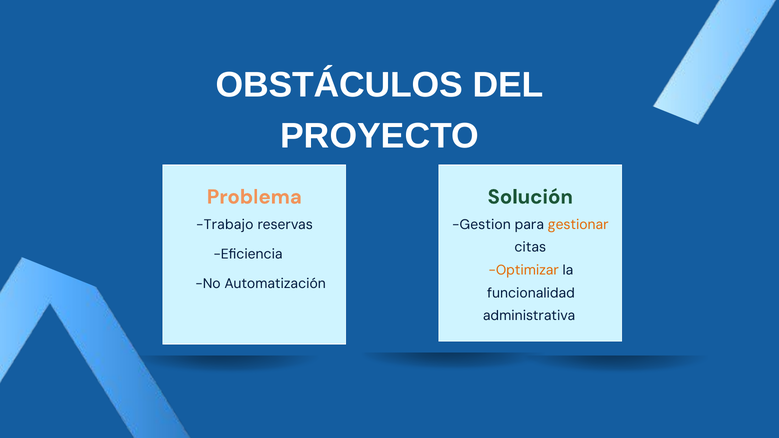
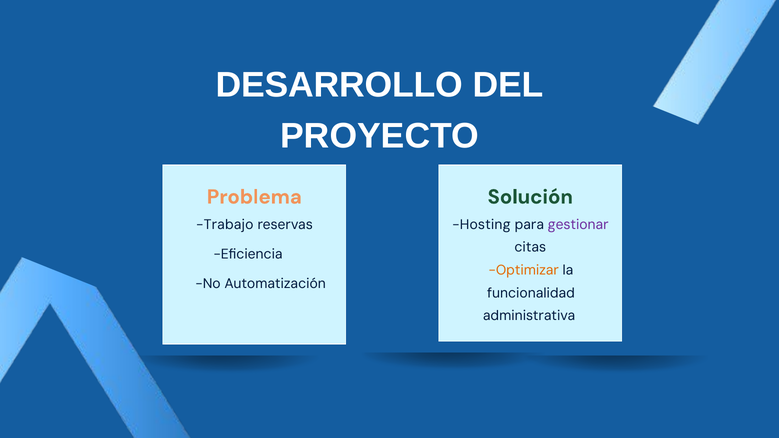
OBSTÁCULOS: OBSTÁCULOS -> DESARROLLO (339, 85)
Gestion: Gestion -> Hosting (481, 225)
gestionar colour: orange -> purple (578, 225)
